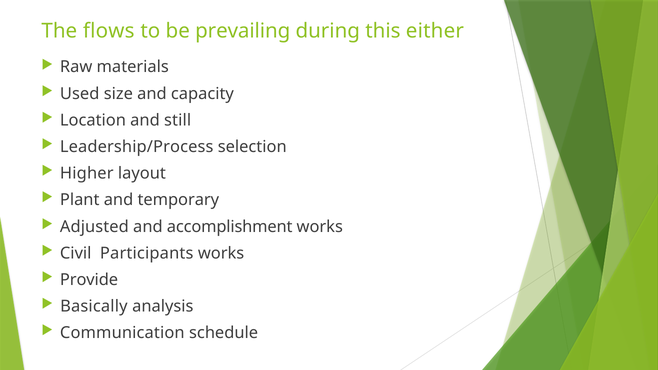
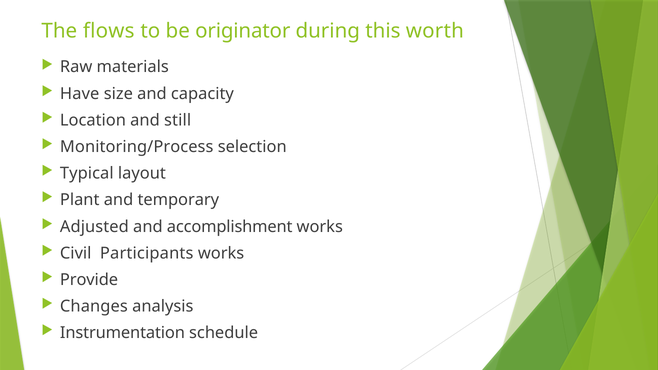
prevailing: prevailing -> originator (243, 31)
either: either -> worth (435, 31)
Used: Used -> Have (80, 94)
Leadership/Process: Leadership/Process -> Monitoring/Process (137, 147)
Higher: Higher -> Typical (87, 173)
Basically: Basically -> Changes (94, 306)
Communication: Communication -> Instrumentation (122, 333)
